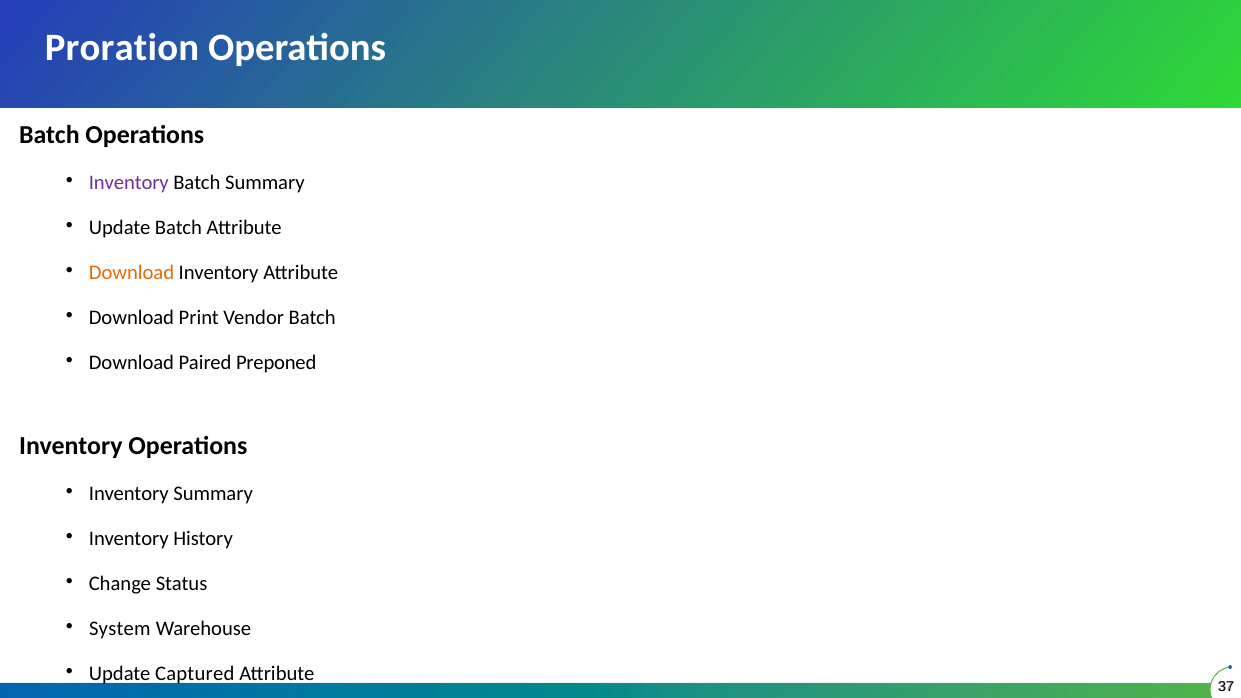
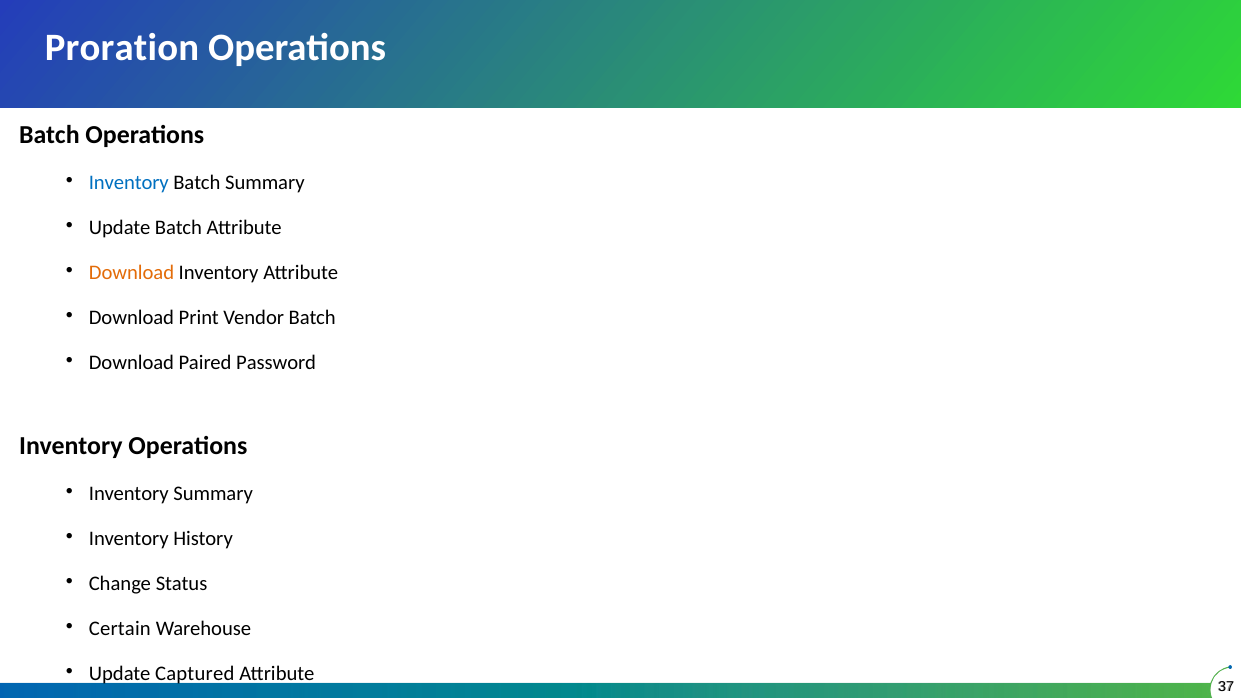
Inventory colour: purple -> blue (129, 183)
Preponed: Preponed -> Password (276, 363)
System: System -> Certain (120, 629)
